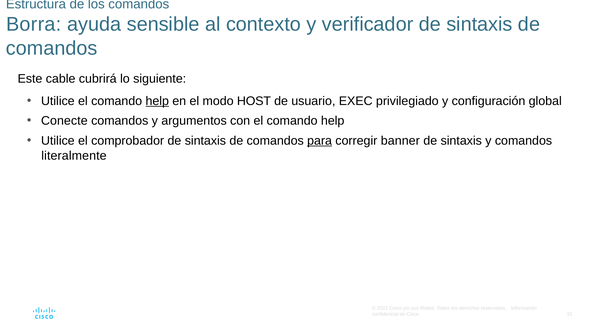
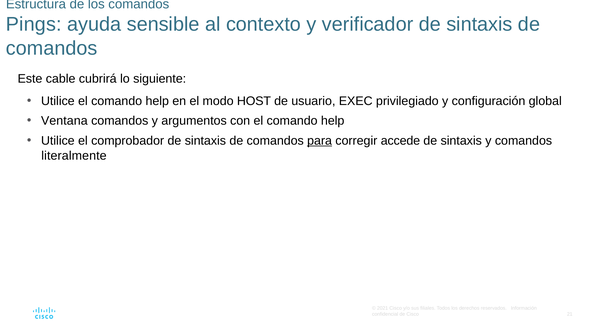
Borra: Borra -> Pings (34, 24)
help underline: present -> none (157, 101)
Conecte: Conecte -> Ventana (64, 121)
banner: banner -> accede (400, 141)
